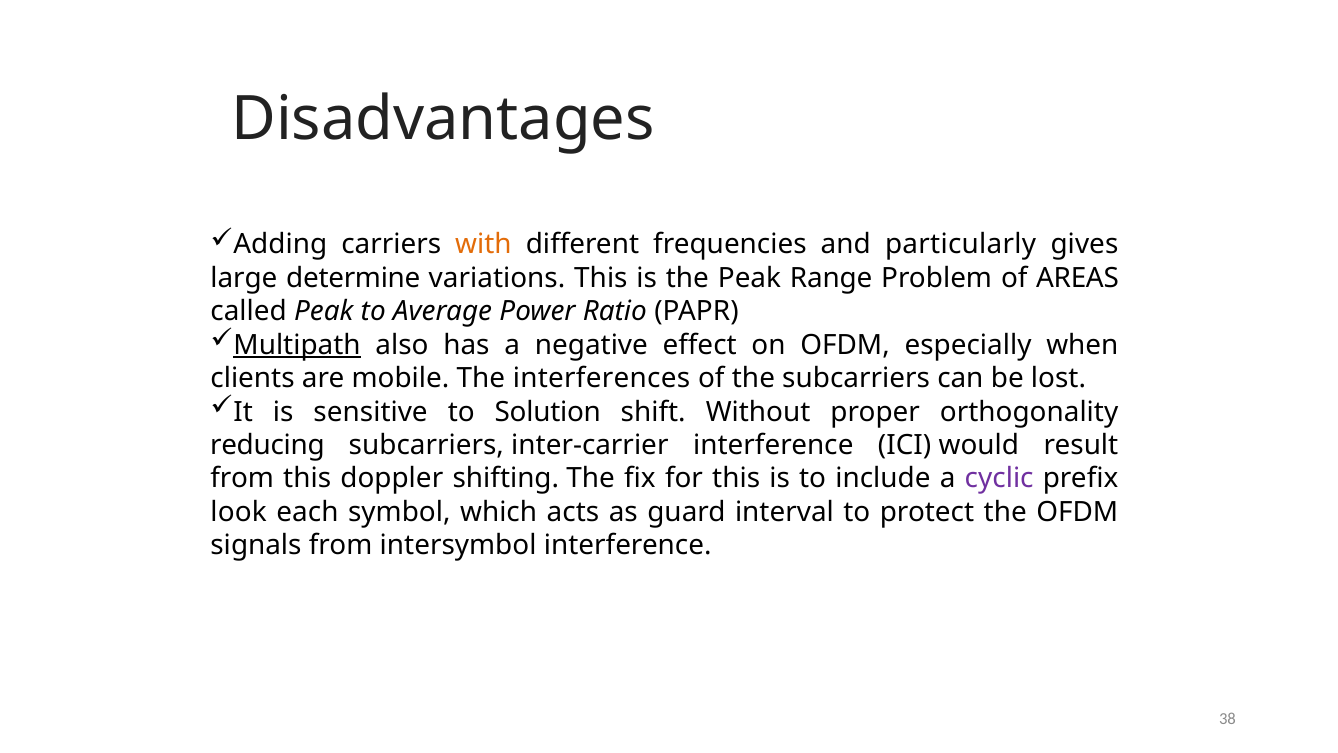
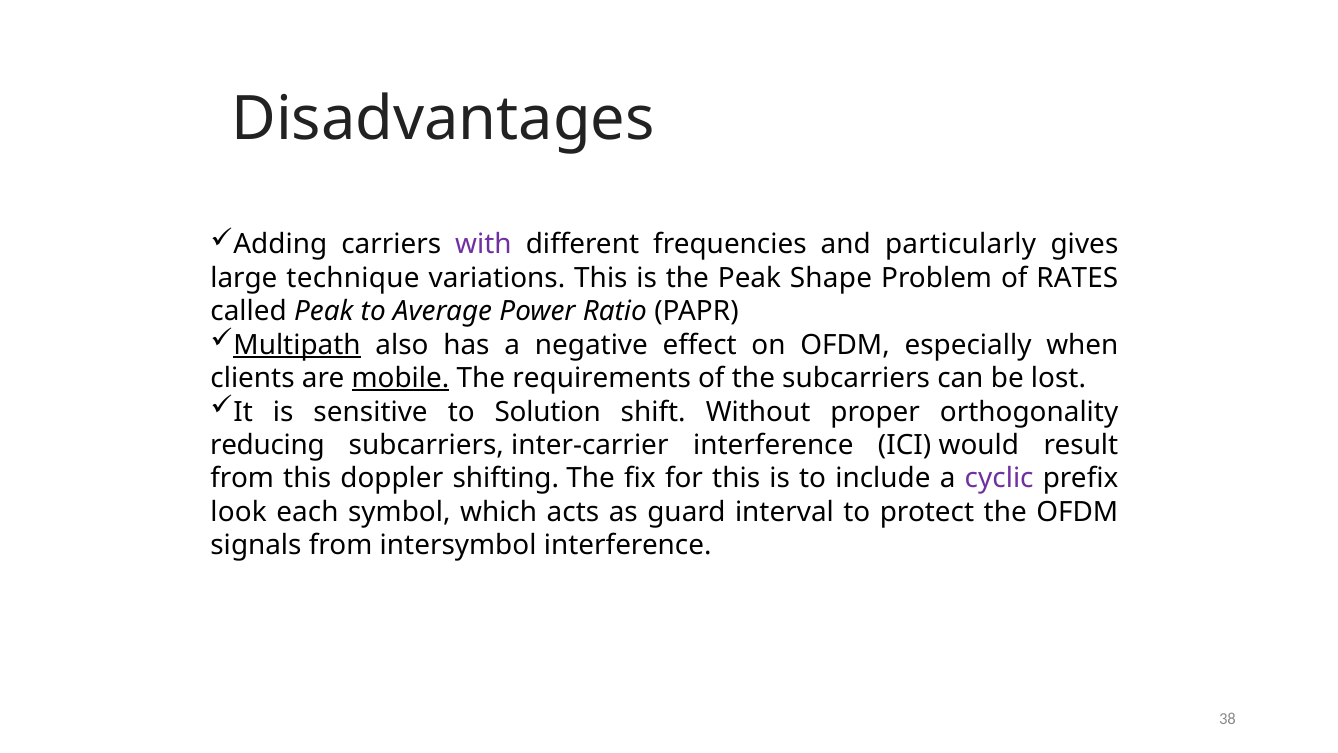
with colour: orange -> purple (483, 244)
determine: determine -> technique (353, 278)
Range: Range -> Shape (831, 278)
AREAS: AREAS -> RATES (1077, 278)
mobile underline: none -> present (400, 378)
interferences: interferences -> requirements (602, 378)
